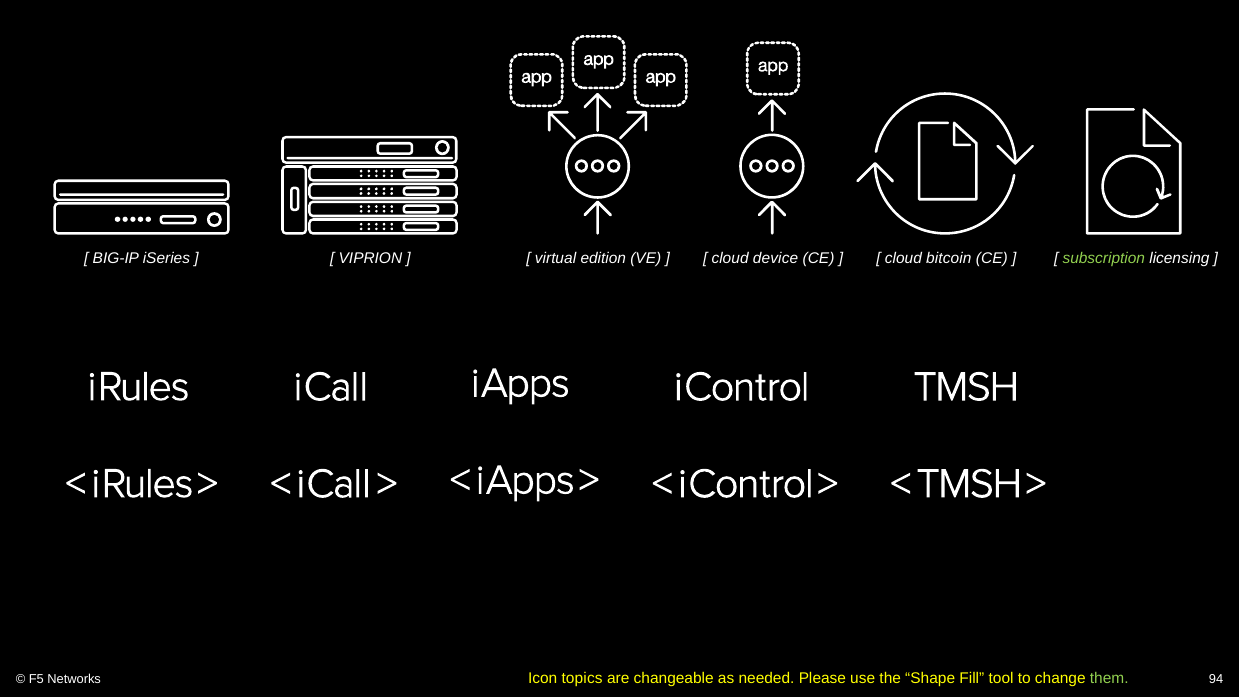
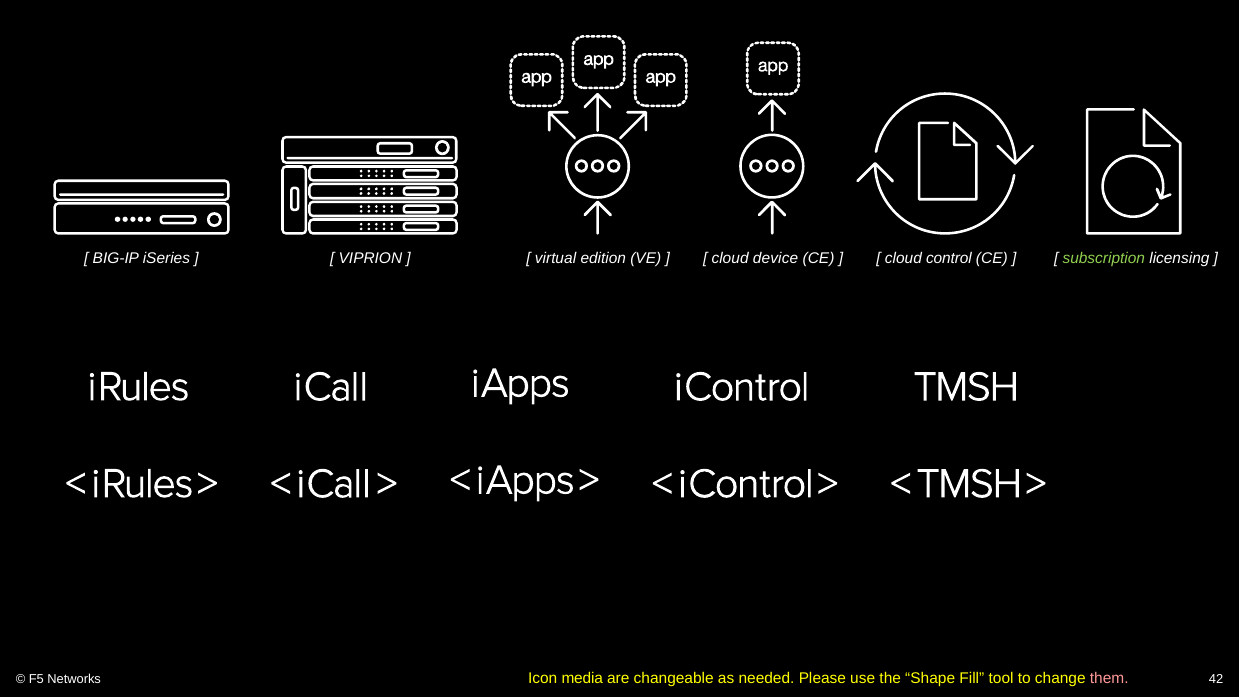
bitcoin: bitcoin -> control (949, 258)
topics: topics -> media (582, 679)
them colour: light green -> pink (1109, 679)
94: 94 -> 42 (1216, 679)
